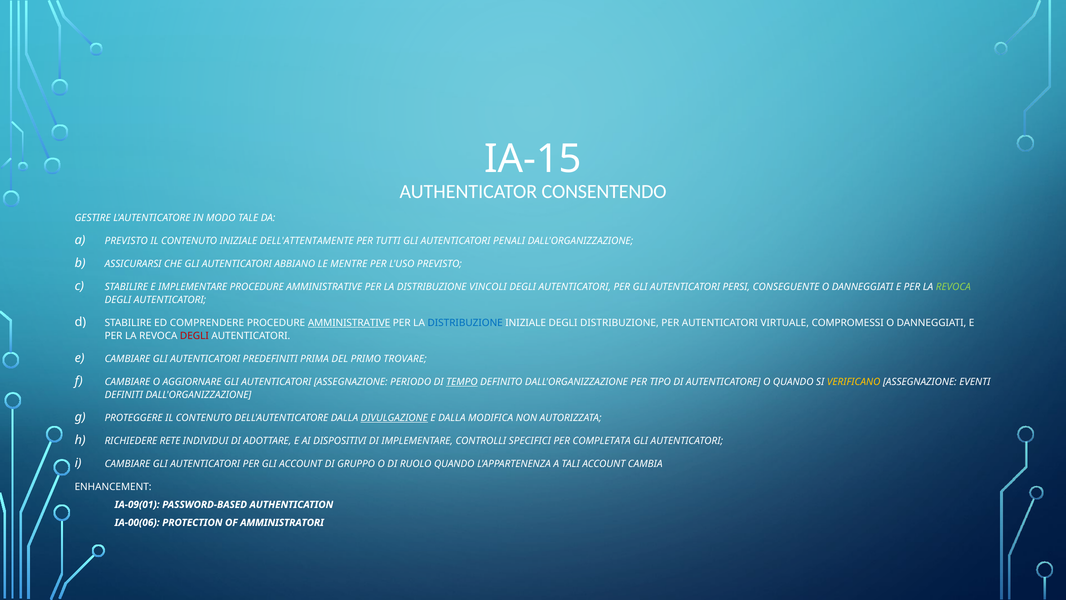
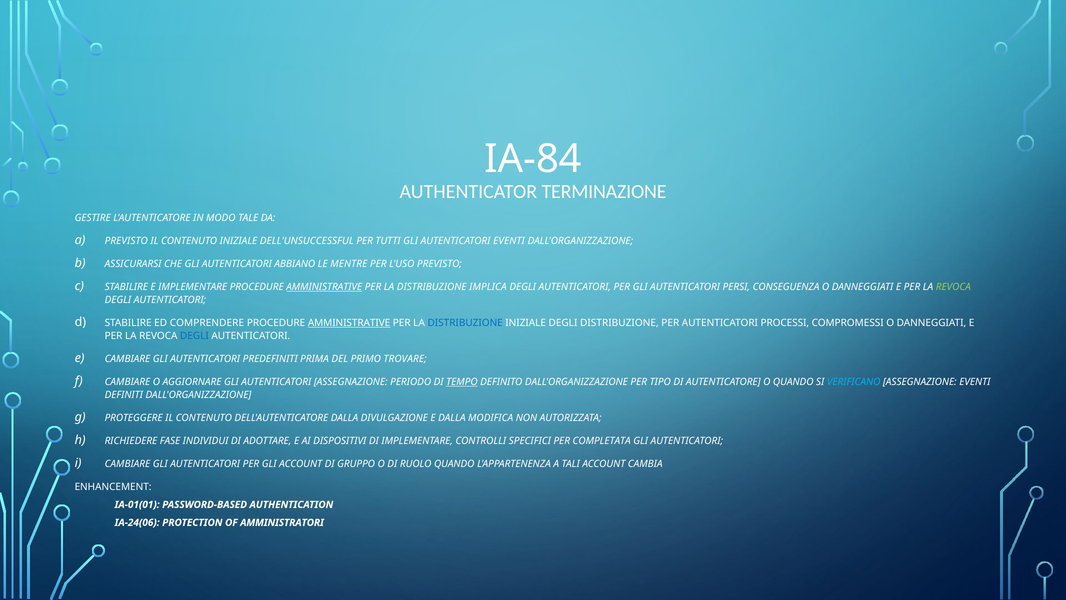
IA-15: IA-15 -> IA-84 (533, 159)
CONSENTENDO: CONSENTENDO -> TERMINAZIONE (604, 191)
DELL'ATTENTAMENTE: DELL'ATTENTAMENTE -> DELL'UNSUCCESSFUL (307, 241)
AUTENTICATORI PENALI: PENALI -> EVENTI (509, 241)
AMMINISTRATIVE underline: none -> present (324, 287)
VINCOLI: VINCOLI -> IMPLICA (488, 287)
CONSEGUENTE: CONSEGUENTE -> CONSEGUENZA (786, 287)
VIRTUALE: VIRTUALE -> PROCESSI (785, 323)
DEGLI colour: red -> blue (194, 336)
VERIFICANO colour: yellow -> light blue (854, 382)
DIVULGAZIONE underline: present -> none (394, 418)
RETE: RETE -> FASE (170, 441)
IA-09(01: IA-09(01 -> IA-01(01 (137, 504)
IA-00(06: IA-00(06 -> IA-24(06 (137, 522)
